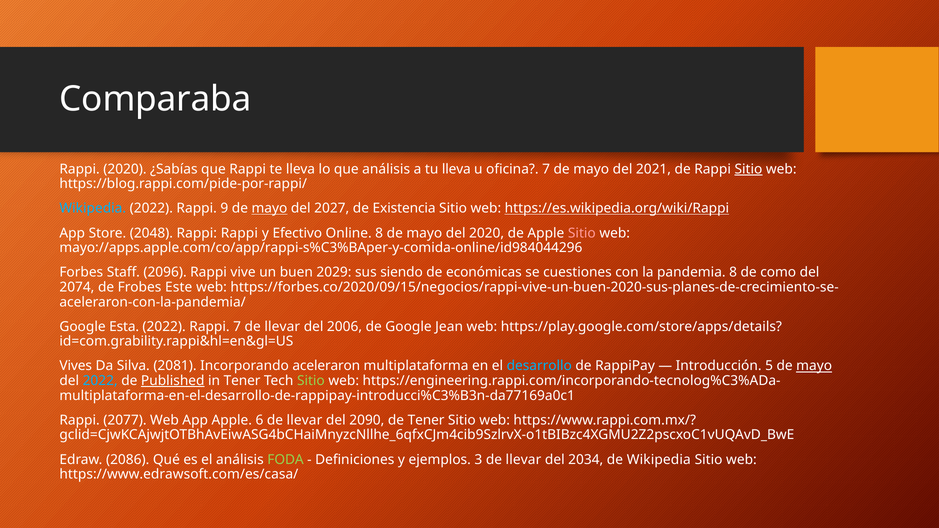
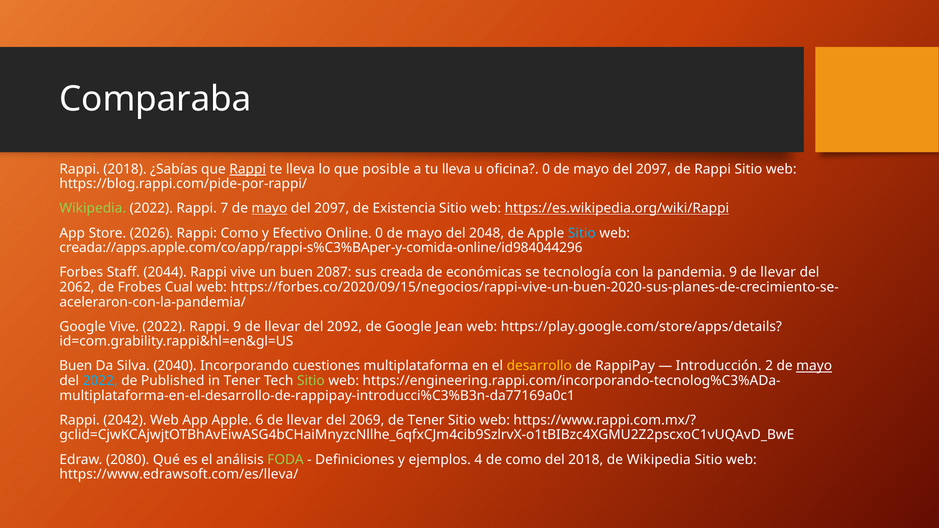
Rappi 2020: 2020 -> 2018 (125, 169)
Rappi underline: none -> present (248, 169)
que análisis: análisis -> posible (386, 169)
oficina 7: 7 -> 0 (546, 169)
2021: 2021 -> 2097 (653, 169)
Sitio underline: present -> none (748, 169)
Wikipedia colour: light blue -> light green (93, 208)
9: 9 -> 7 (224, 208)
2027: 2027 -> 2097 (332, 208)
2048: 2048 -> 2026 (151, 233)
Rappi Rappi: Rappi -> Como (239, 233)
Online 8: 8 -> 0 (379, 233)
del 2020: 2020 -> 2048 (487, 233)
Sitio colour: pink -> light blue (582, 233)
mayo://apps.apple.com/co/app/rappi-s%C3%BAper-y-comida-online/id984044296: mayo://apps.apple.com/co/app/rappi-s%C3%BAper-y-comida-online/id984044296 -> creada://apps.apple.com/co/app/rappi-s%C3%BAper-y-comida-online/id984044296 (321, 248)
2096: 2096 -> 2044 (165, 272)
2029: 2029 -> 2087 (334, 272)
siendo: siendo -> creada (402, 272)
cuestiones: cuestiones -> tecnología (577, 272)
pandemia 8: 8 -> 9 (733, 272)
como: como -> llevar (778, 272)
2074: 2074 -> 2062 (77, 287)
Este: Este -> Cual (179, 287)
Google Esta: Esta -> Vive (124, 327)
Rappi 7: 7 -> 9 (237, 327)
2006: 2006 -> 2092 (345, 327)
Vives: Vives -> Buen (76, 366)
2081: 2081 -> 2040 (175, 366)
aceleraron: aceleraron -> cuestiones (326, 366)
desarrollo colour: light blue -> yellow (539, 366)
5: 5 -> 2 (769, 366)
Published underline: present -> none (173, 381)
2077: 2077 -> 2042 (125, 420)
2090: 2090 -> 2069 (367, 420)
2086: 2086 -> 2080 (128, 460)
3: 3 -> 4 (478, 460)
llevar: llevar -> como (524, 460)
del 2034: 2034 -> 2018 (586, 460)
https://www.edrawsoft.com/es/casa/: https://www.edrawsoft.com/es/casa/ -> https://www.edrawsoft.com/es/lleva/ (179, 475)
